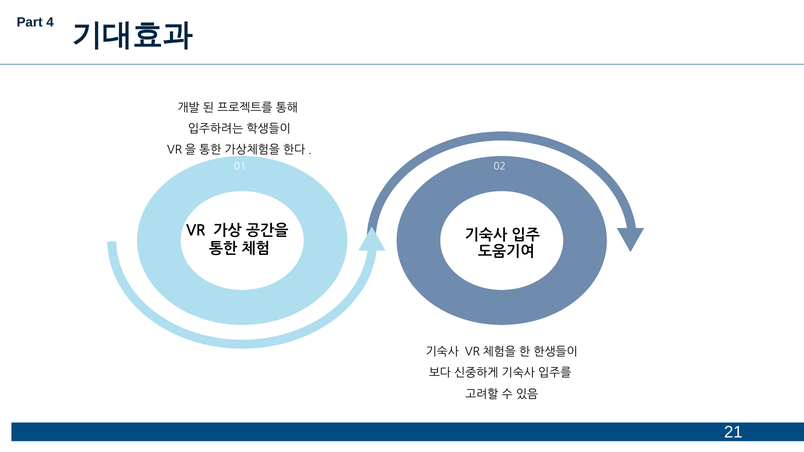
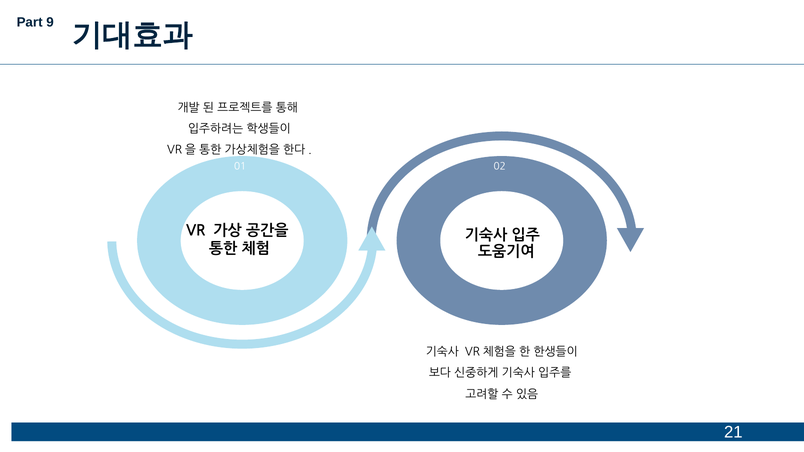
4: 4 -> 9 (50, 22)
